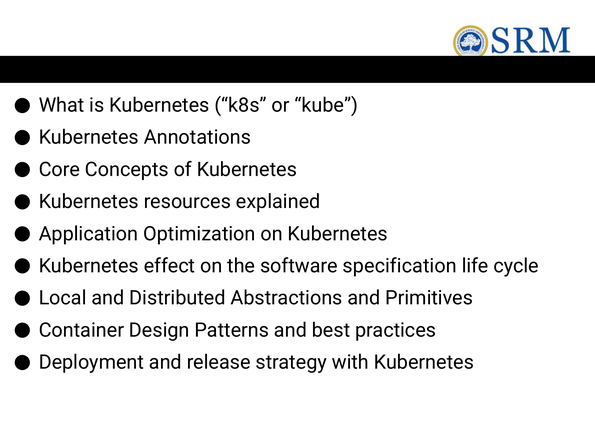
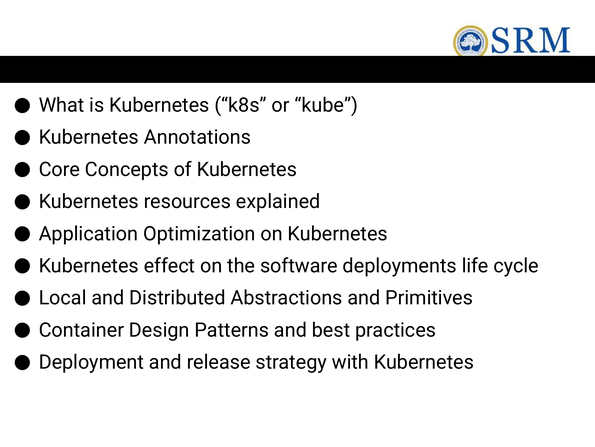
specification: specification -> deployments (400, 265)
